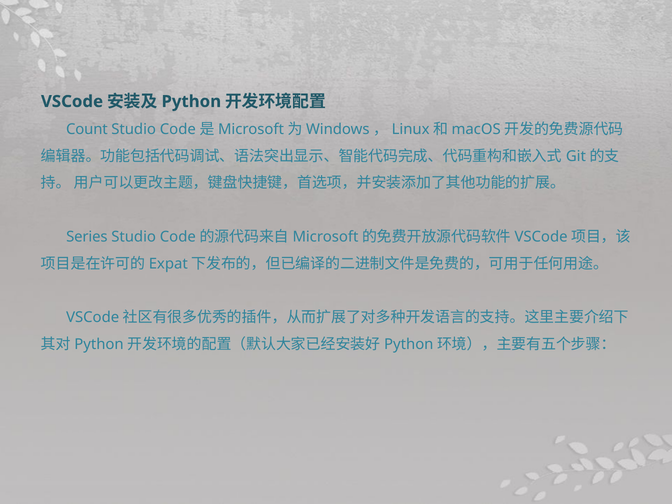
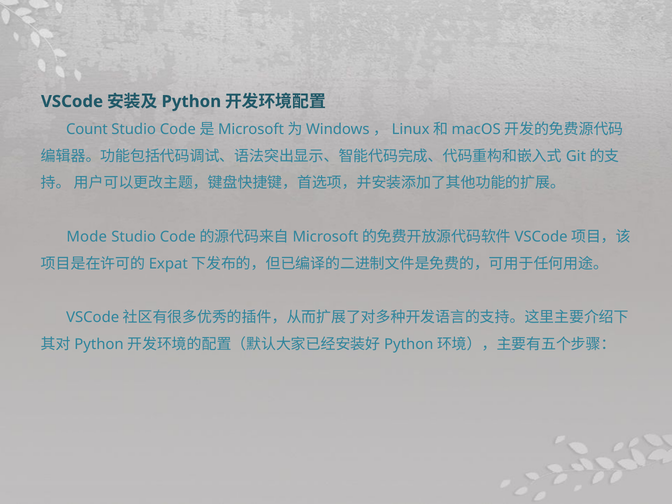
Series: Series -> Mode (87, 237)
